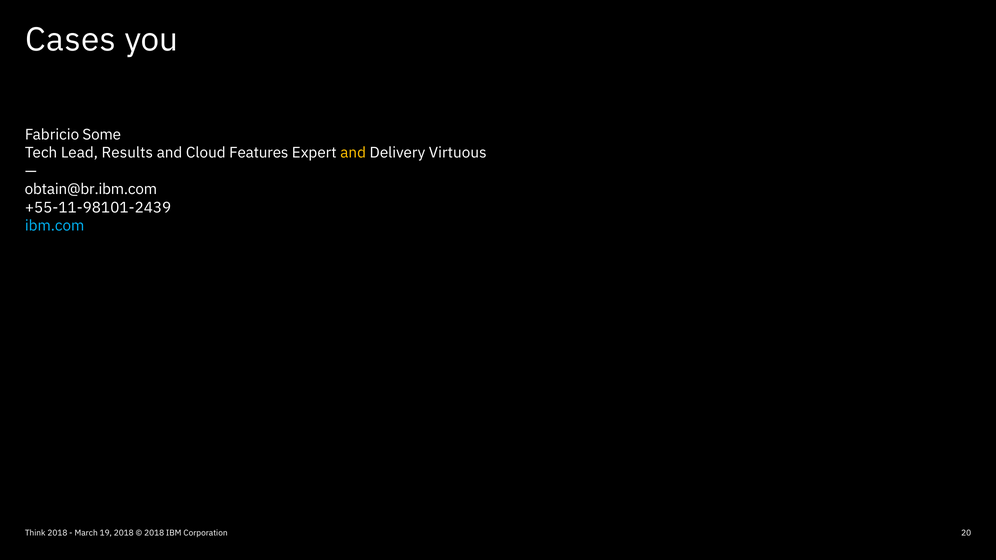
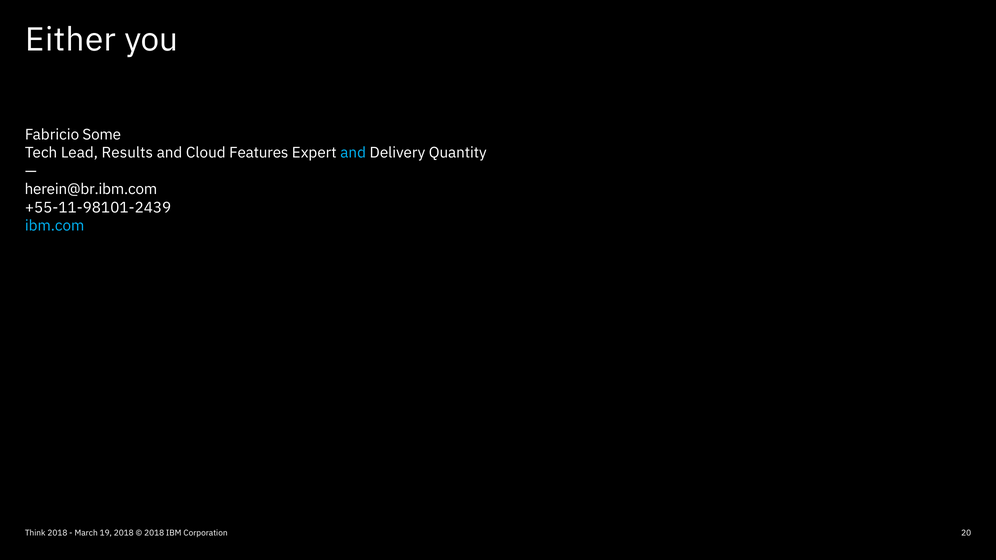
Cases: Cases -> Either (71, 40)
and colour: yellow -> light blue (353, 153)
Virtuous: Virtuous -> Quantity (458, 153)
obtain@br.ibm.com: obtain@br.ibm.com -> herein@br.ibm.com (91, 190)
